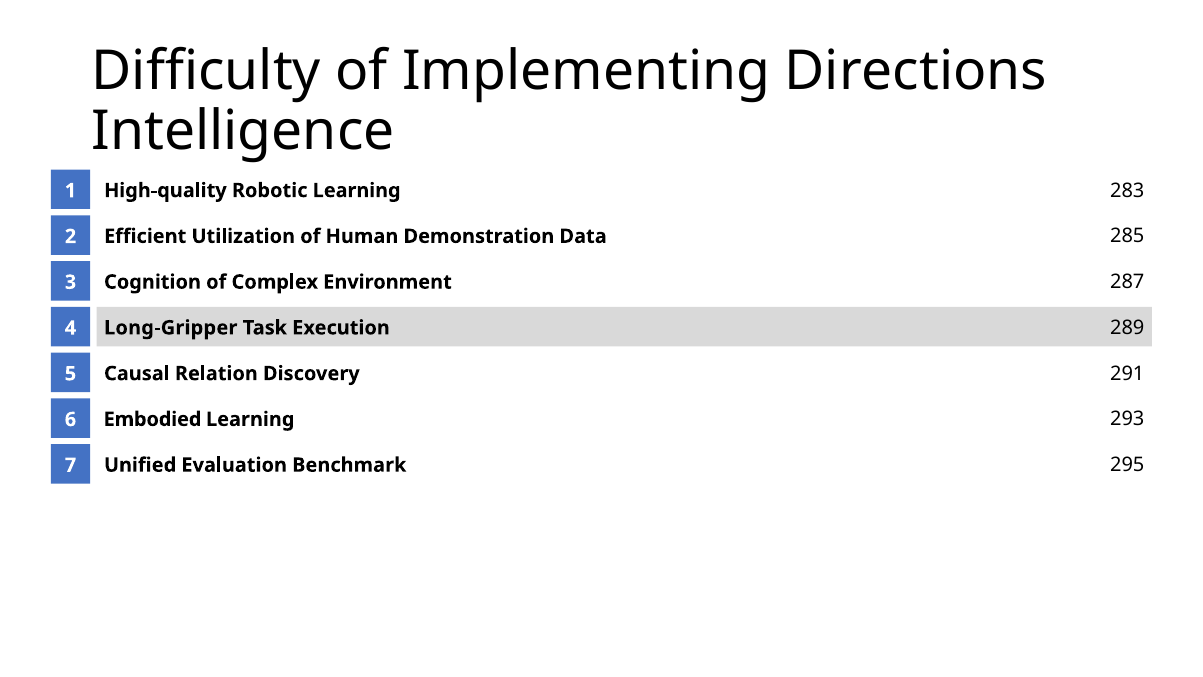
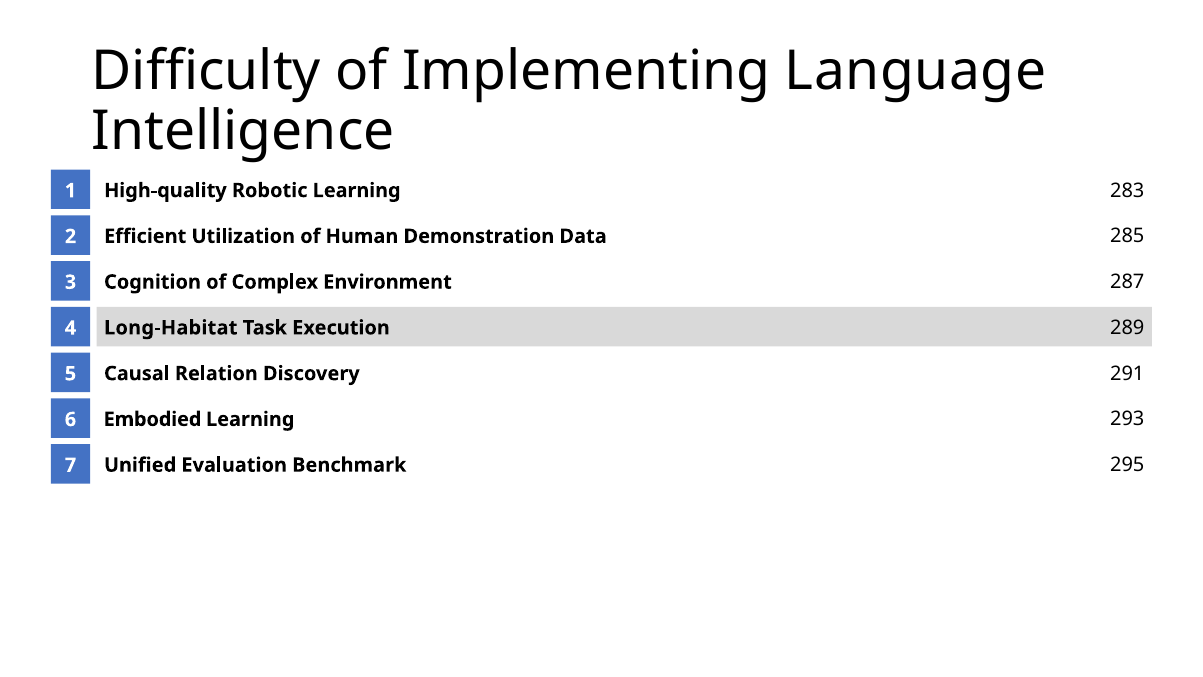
Directions: Directions -> Language (916, 71)
Long-Gripper: Long-Gripper -> Long-Habitat (171, 328)
